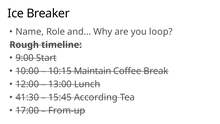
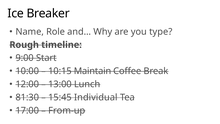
loop: loop -> type (161, 32)
41:30: 41:30 -> 81:30 (27, 97)
According: According -> Individual (96, 97)
